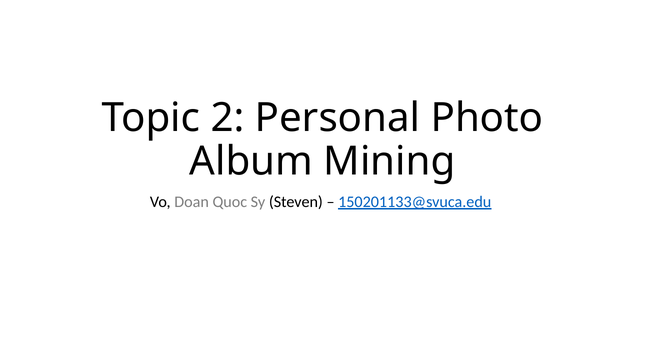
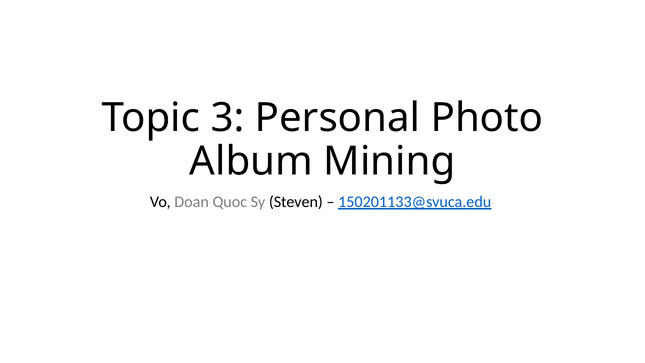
2: 2 -> 3 (227, 118)
